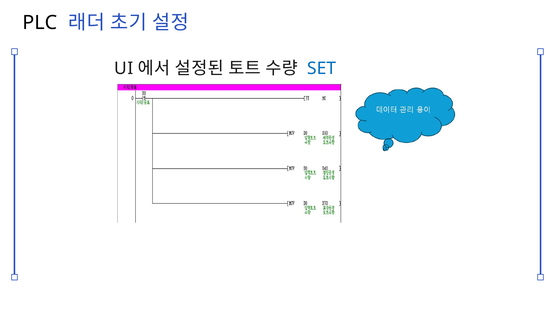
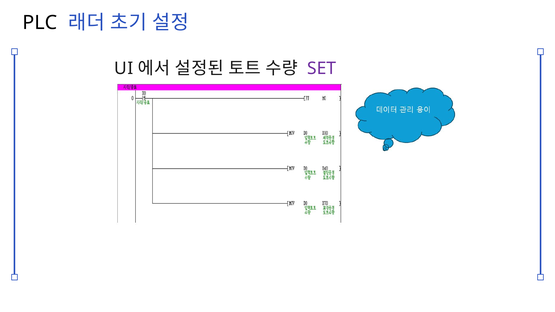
SET colour: blue -> purple (322, 68)
